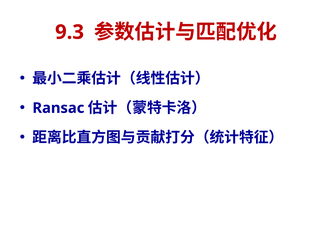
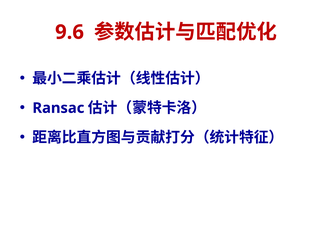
9.3: 9.3 -> 9.6 (70, 32)
